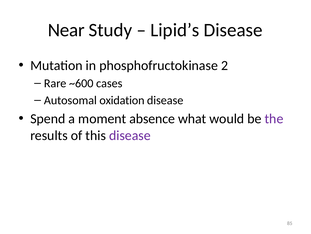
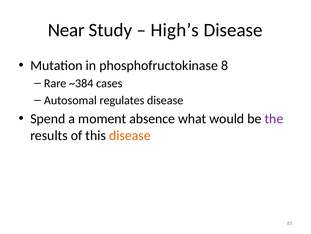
Lipid’s: Lipid’s -> High’s (175, 30)
2: 2 -> 8 (225, 65)
~600: ~600 -> ~384 (81, 83)
oxidation: oxidation -> regulates (122, 100)
disease colour: purple -> orange (130, 135)
